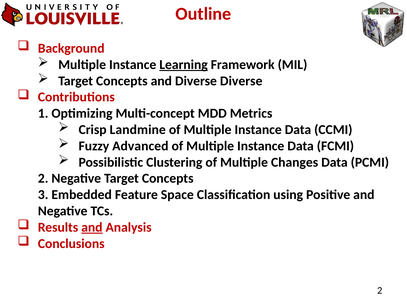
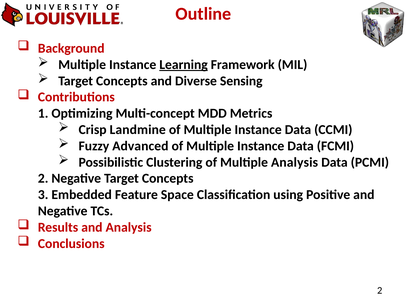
Diverse Diverse: Diverse -> Sensing (241, 81)
Multiple Changes: Changes -> Analysis (295, 162)
and underline: present -> none (92, 227)
